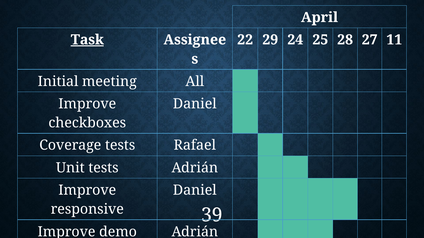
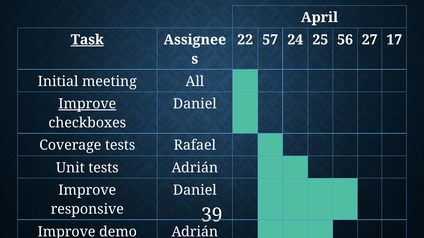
29: 29 -> 57 (270, 40)
28: 28 -> 56 (345, 40)
11: 11 -> 17 (394, 40)
Improve underline: none -> present (87, 104)
